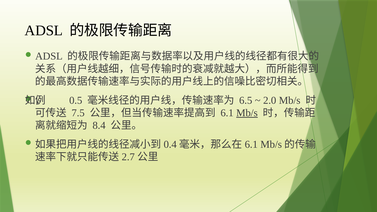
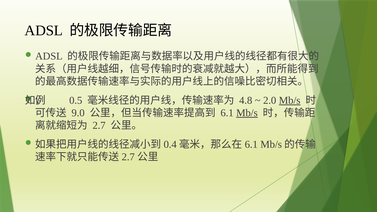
6.5: 6.5 -> 4.8 (246, 100)
Mb/s underline: none -> present (290, 100)
7.5: 7.5 -> 9.0 (78, 113)
8.4: 8.4 -> 2.7 (99, 126)
